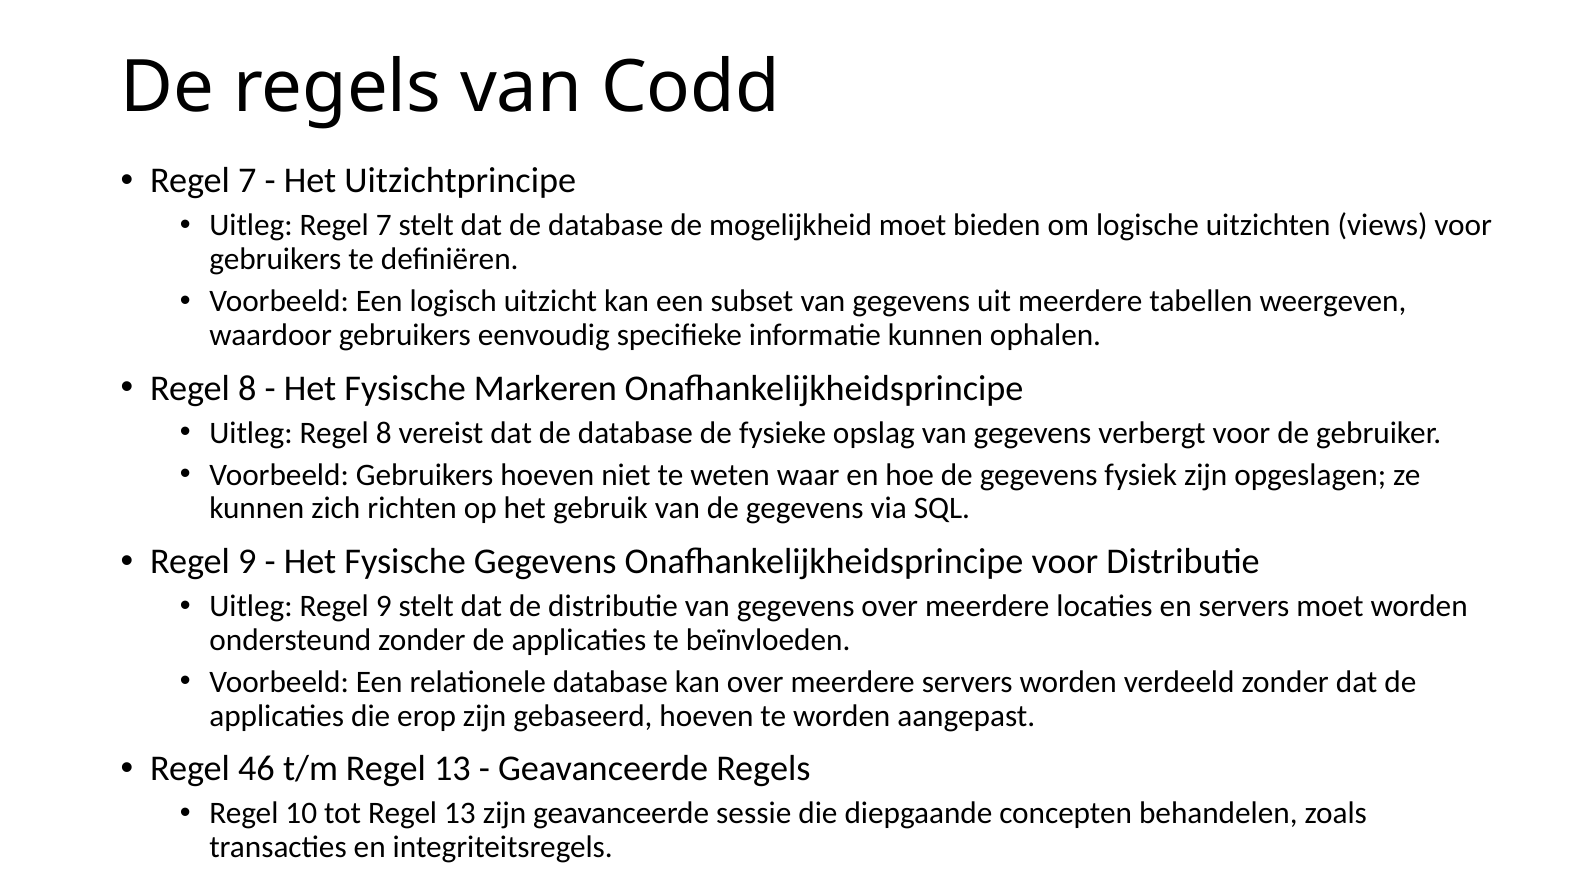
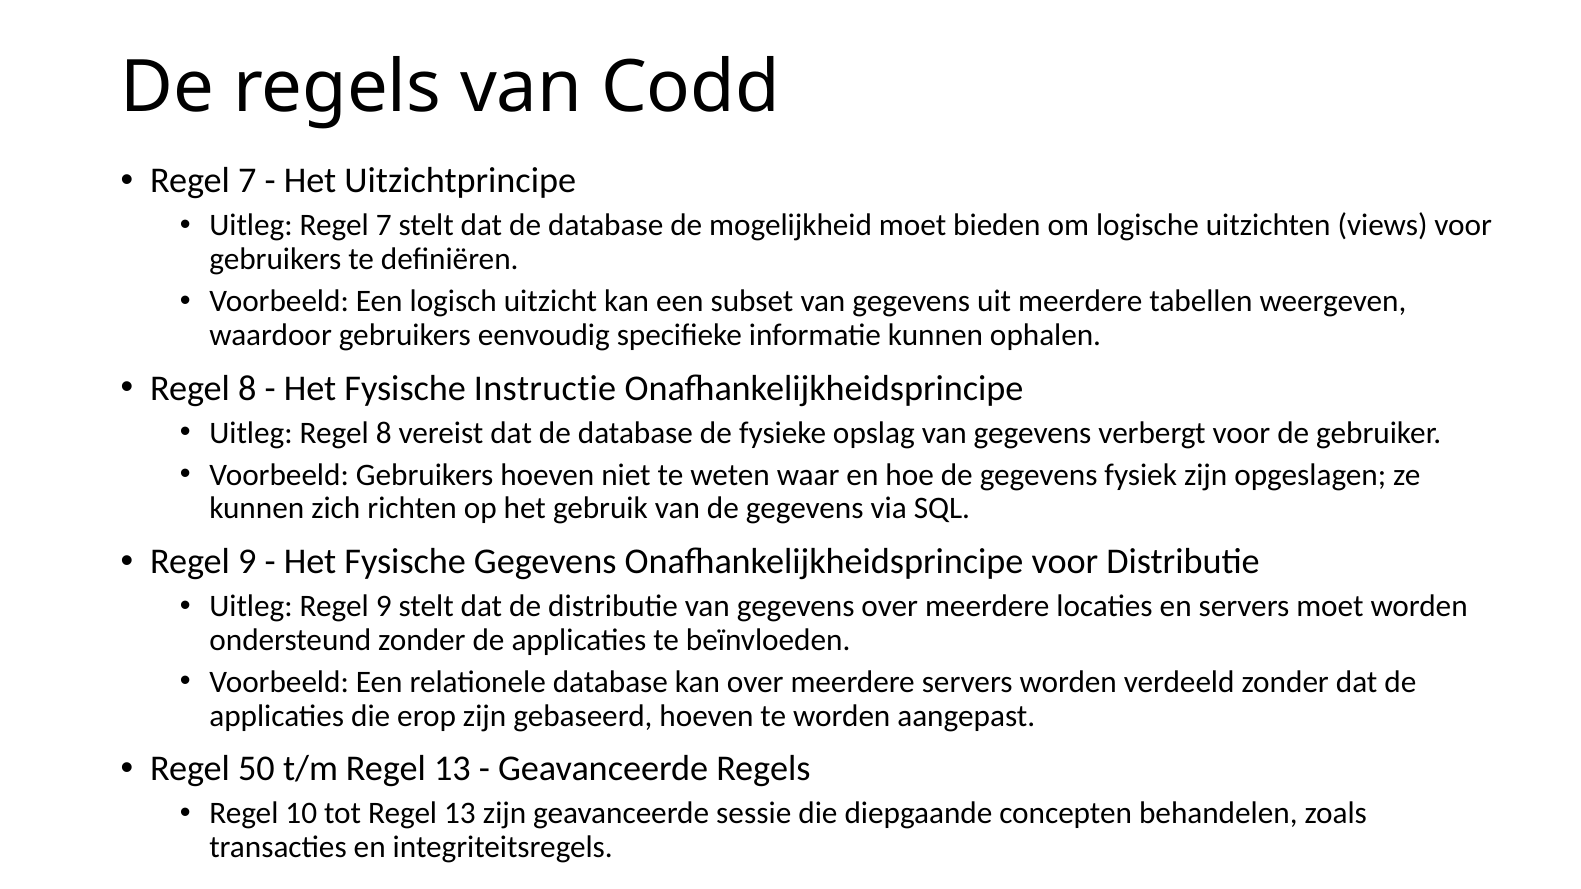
Markeren: Markeren -> Instructie (545, 388)
46: 46 -> 50 (257, 769)
